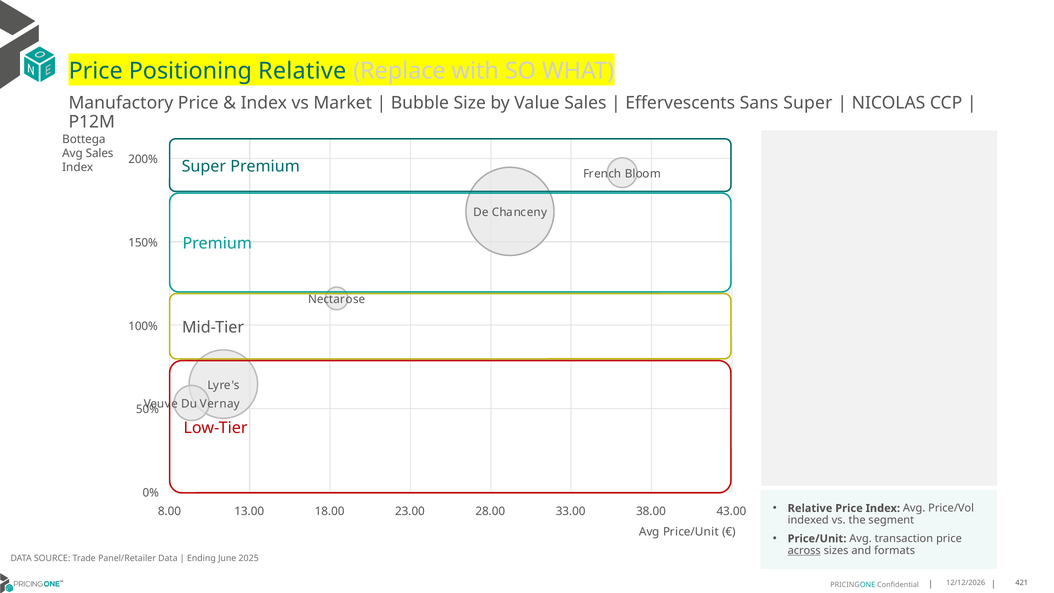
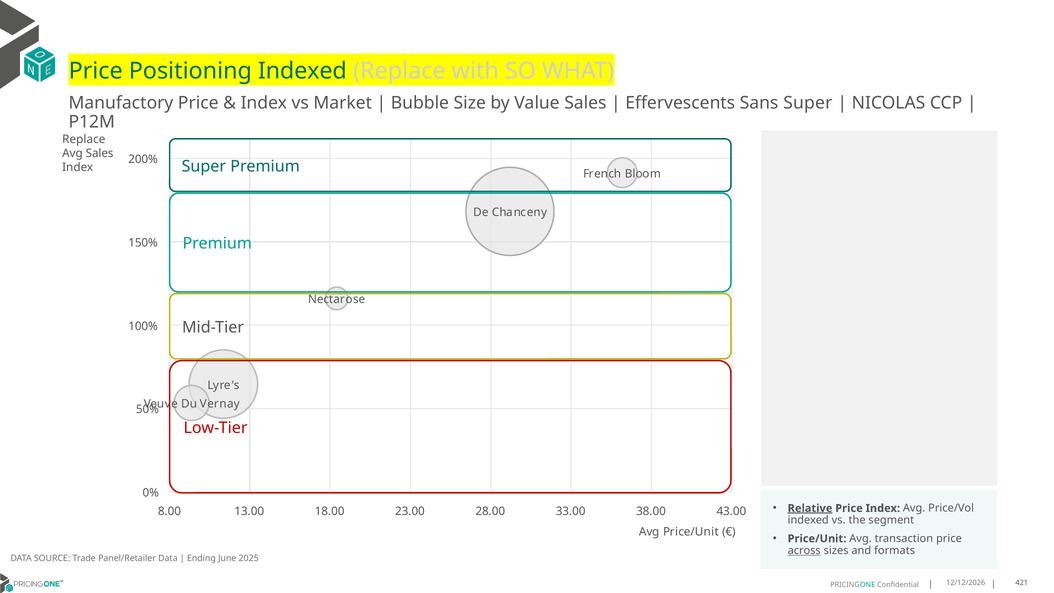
Positioning Relative: Relative -> Indexed (302, 71)
Bottega: Bottega -> Replace (84, 139)
Relative underline: none -> present (810, 508)
